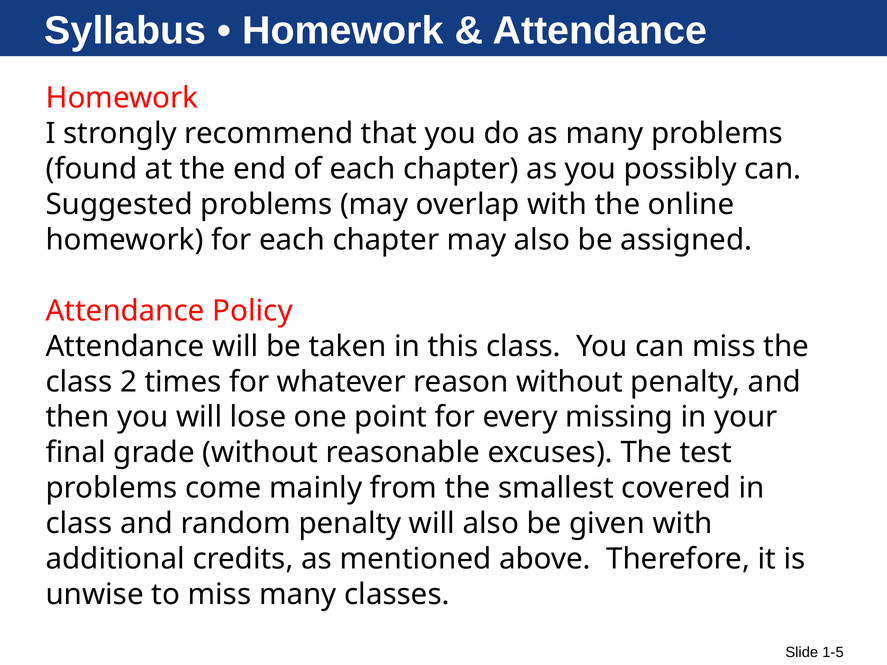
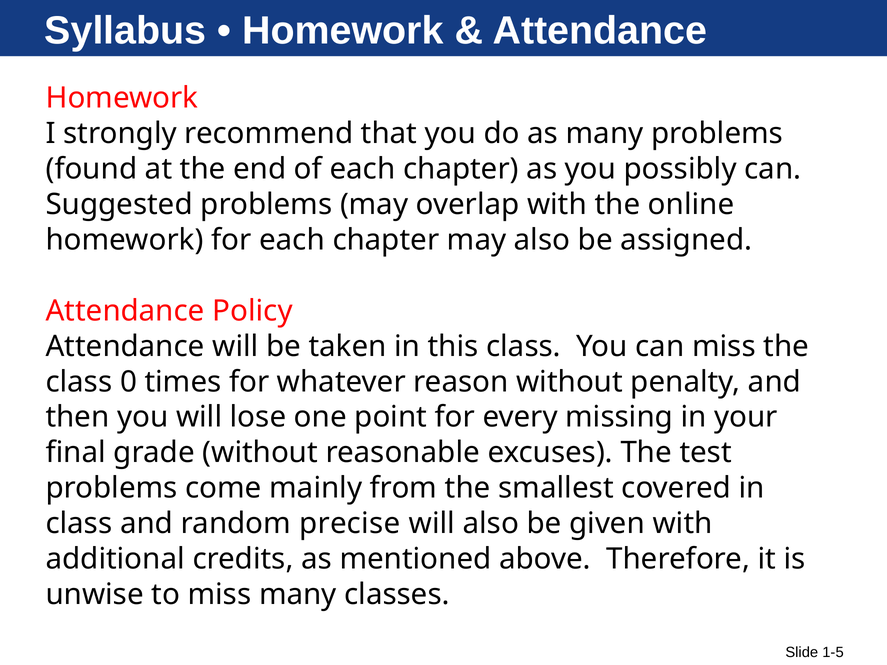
2: 2 -> 0 (128, 382)
random penalty: penalty -> precise (350, 524)
